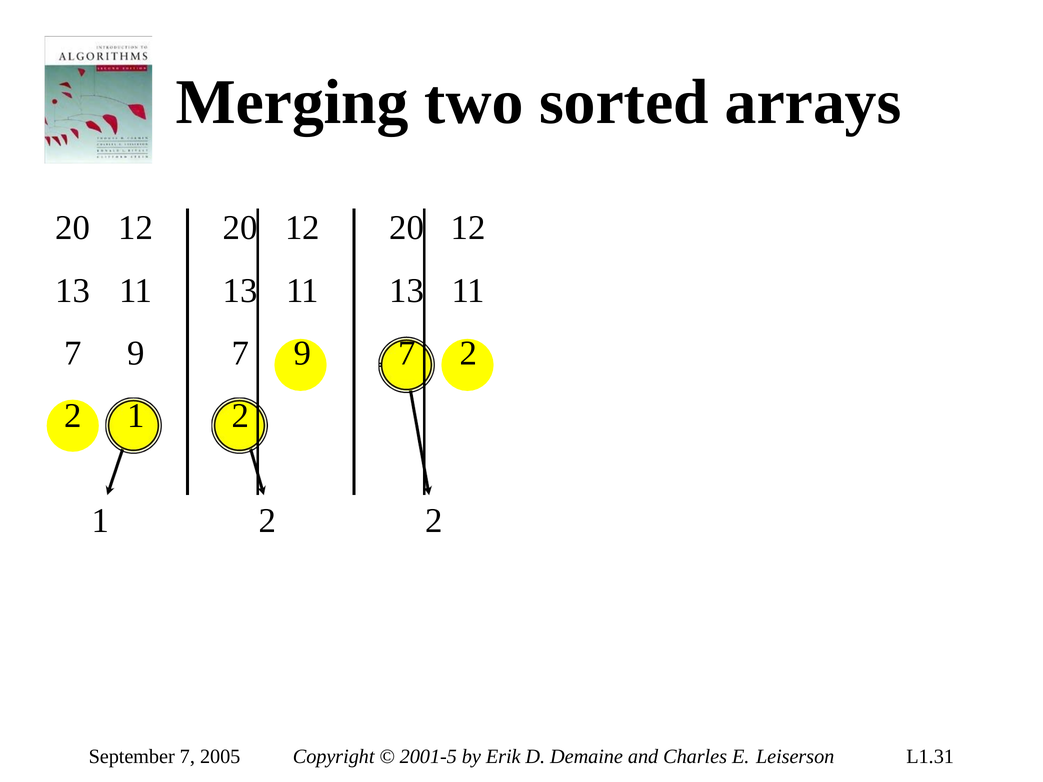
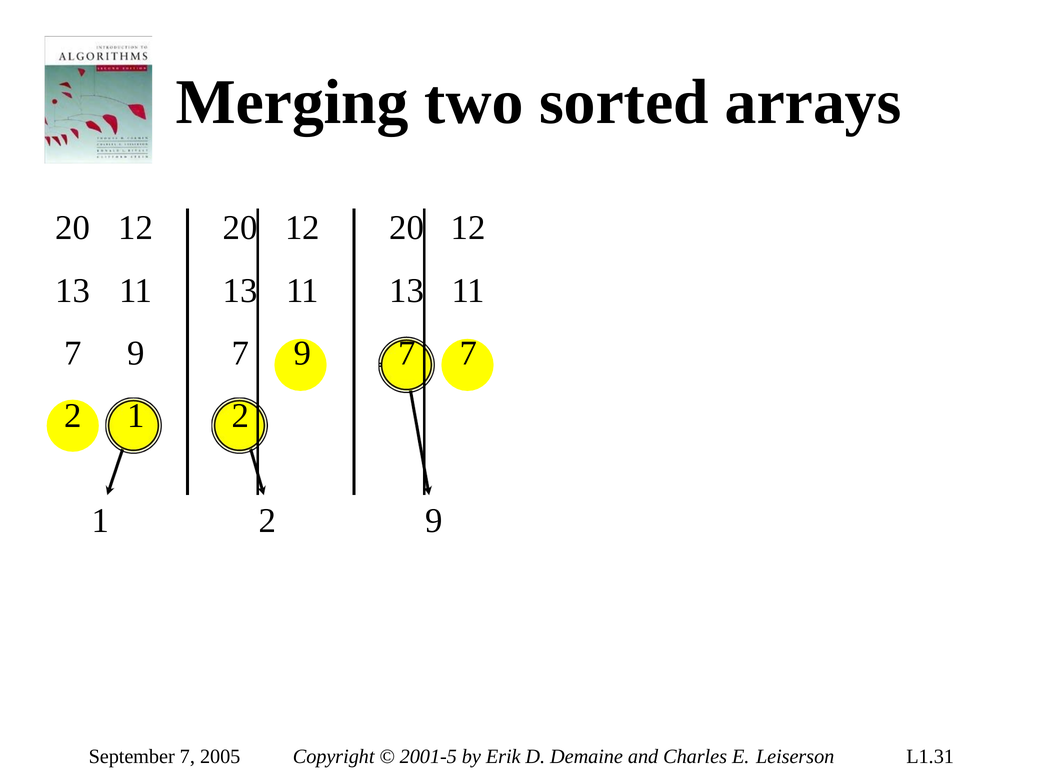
7 2: 2 -> 7 (468, 353)
1 2 2: 2 -> 9 (434, 521)
